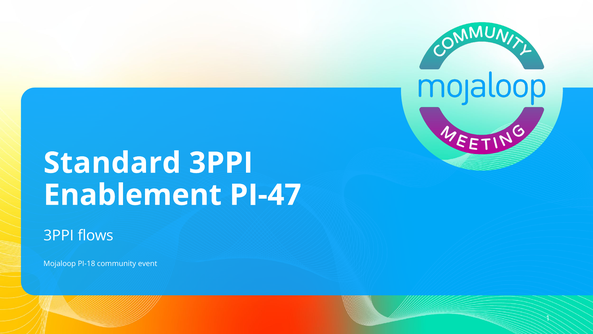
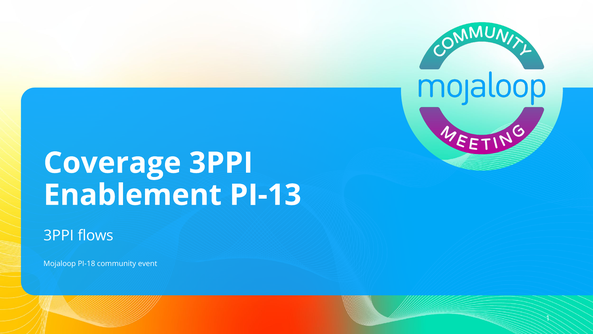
Standard: Standard -> Coverage (112, 163)
PI-47: PI-47 -> PI-13 (265, 195)
